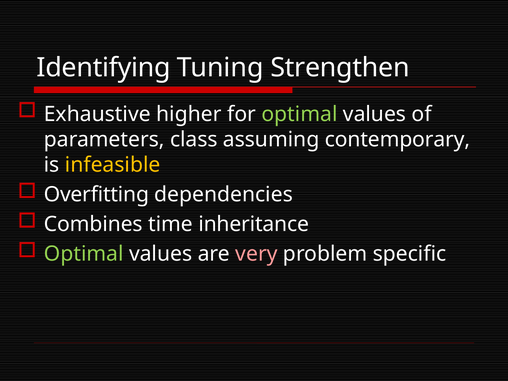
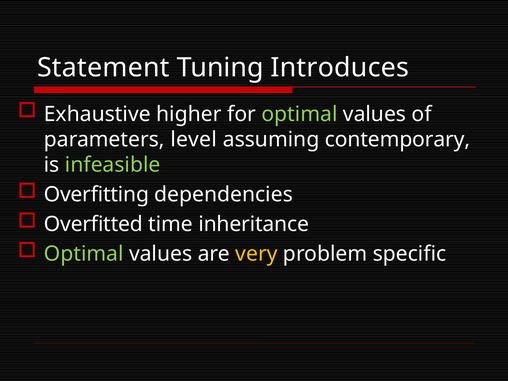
Identifying: Identifying -> Statement (103, 68)
Strengthen: Strengthen -> Introduces (340, 68)
class: class -> level (194, 139)
infeasible colour: yellow -> light green (113, 165)
Combines: Combines -> Overfitted (93, 224)
very colour: pink -> yellow (256, 254)
